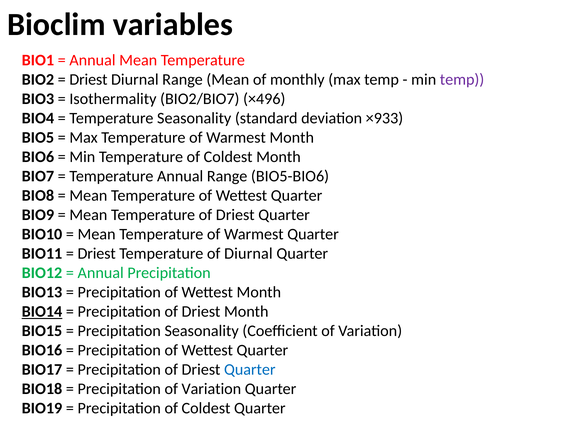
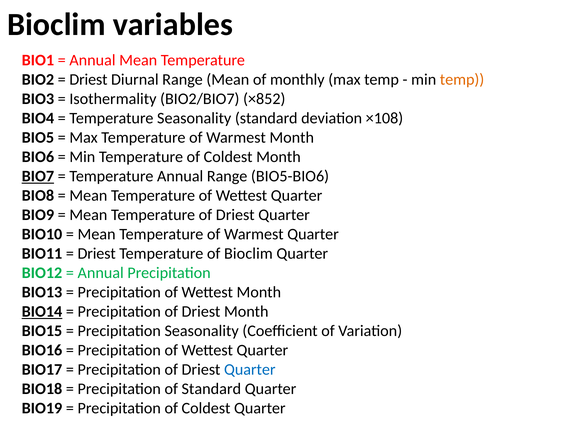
temp colour: purple -> orange (462, 80)
×496: ×496 -> ×852 (264, 99)
×933: ×933 -> ×108 (384, 118)
BIO7 underline: none -> present (38, 176)
of Diurnal: Diurnal -> Bioclim (248, 254)
Precipitation of Variation: Variation -> Standard (211, 389)
